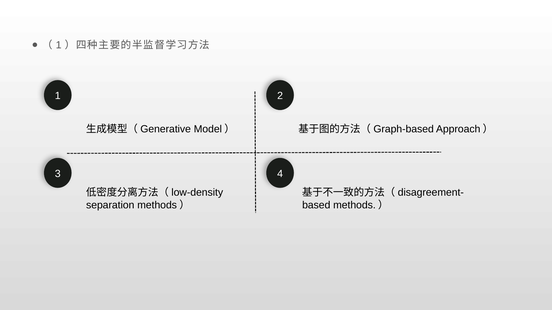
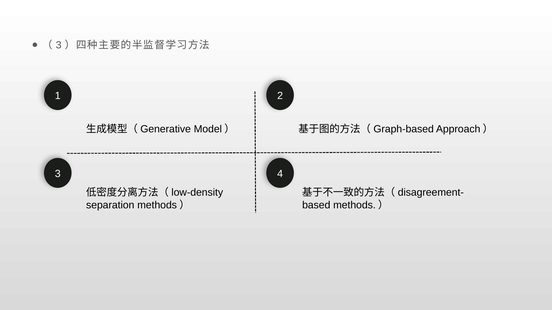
1: 1 -> 3 (59, 45)
